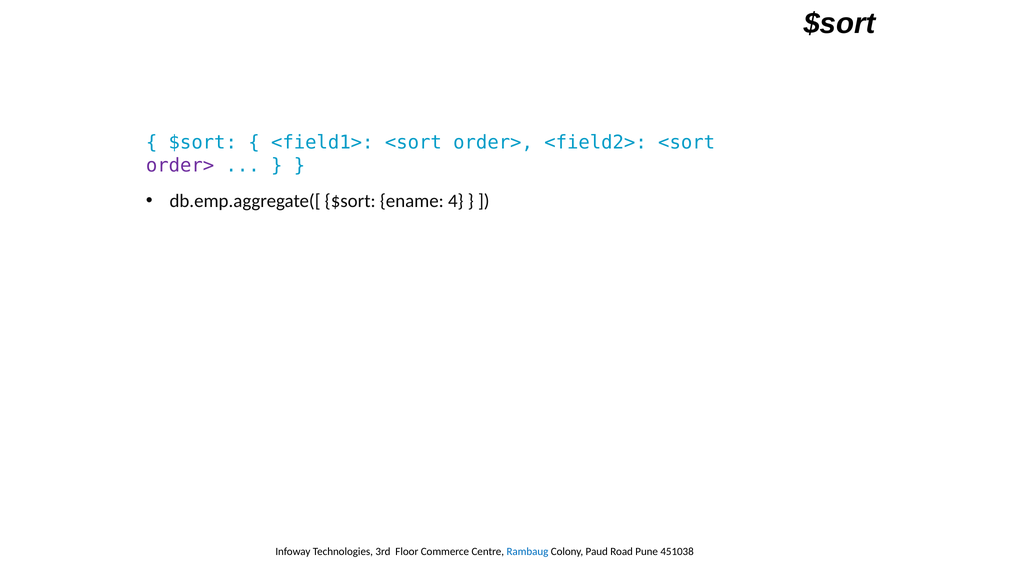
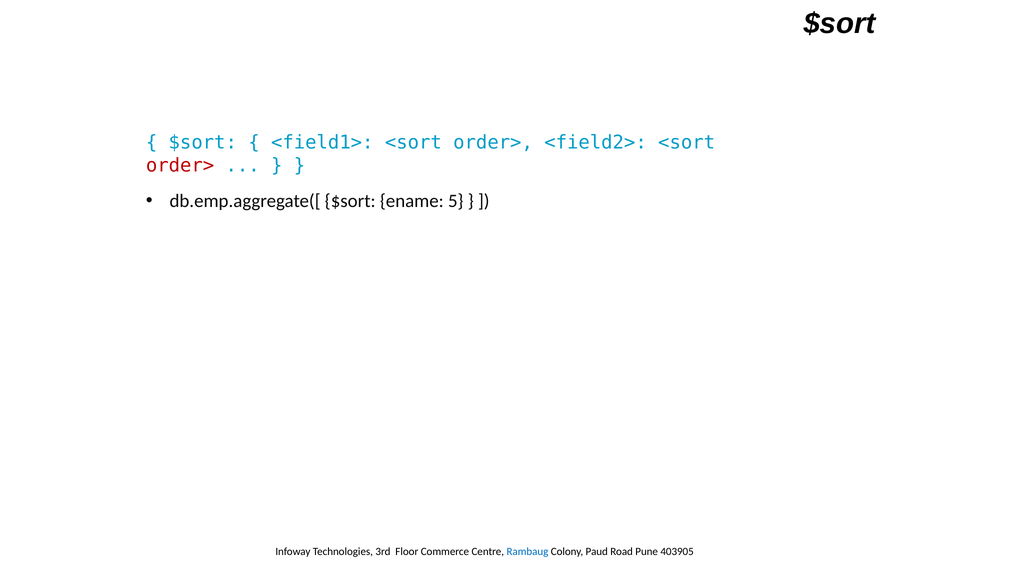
order> colour: purple -> red (180, 165)
4: 4 -> 5 (456, 201)
451038: 451038 -> 403905 (677, 551)
